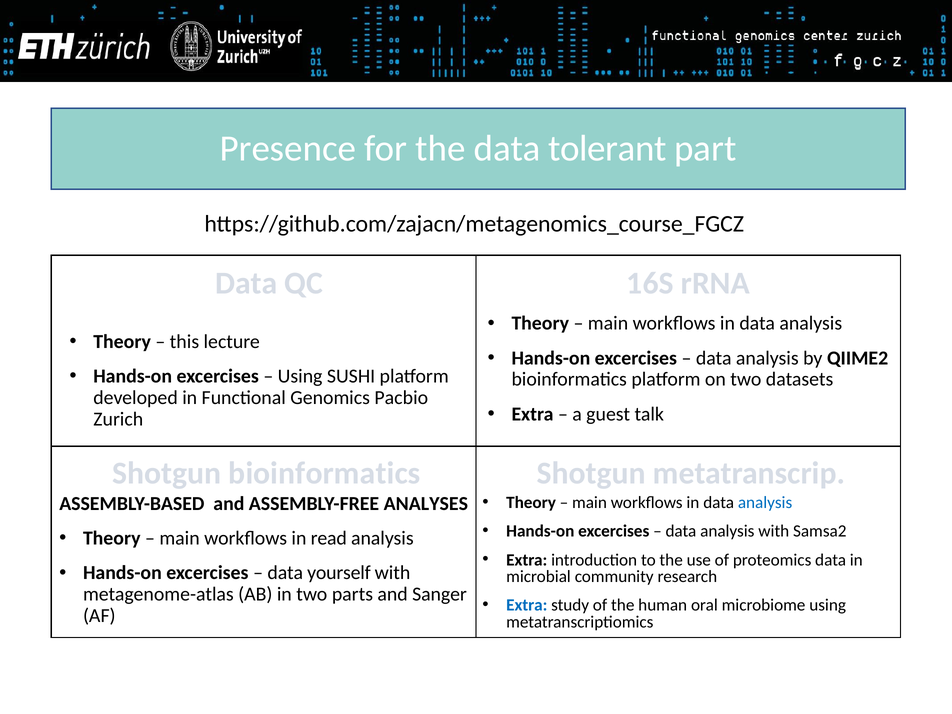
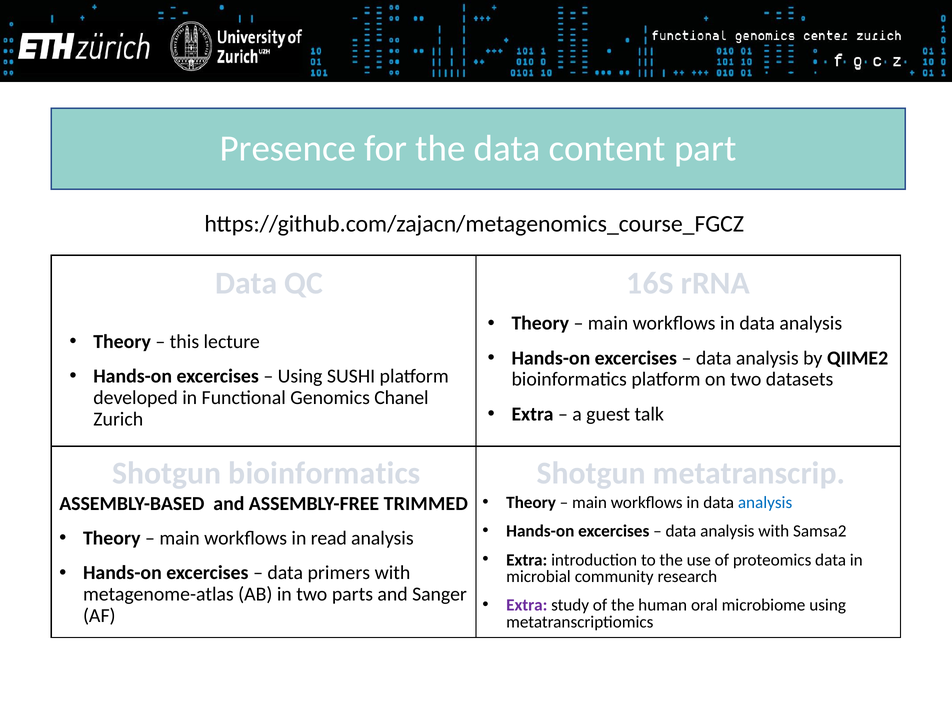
tolerant: tolerant -> content (607, 148)
Pacbio: Pacbio -> Chanel (401, 398)
ANALYSES: ANALYSES -> TRIMMED (426, 504)
yourself: yourself -> primers (339, 573)
Extra colour: blue -> purple (527, 605)
